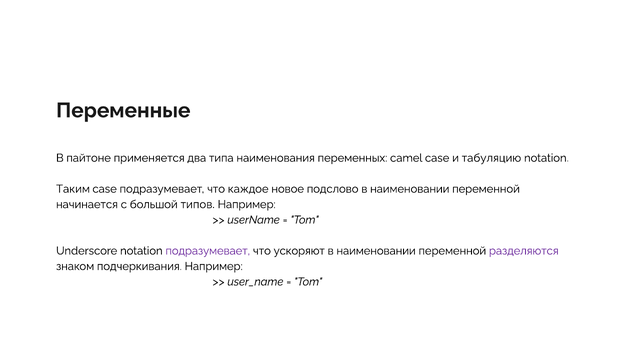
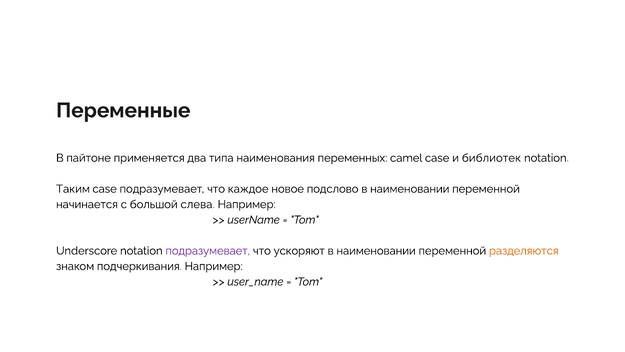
табуляцию: табуляцию -> библиотек (491, 158)
типов: типов -> слева (198, 204)
разделяются colour: purple -> orange (524, 251)
